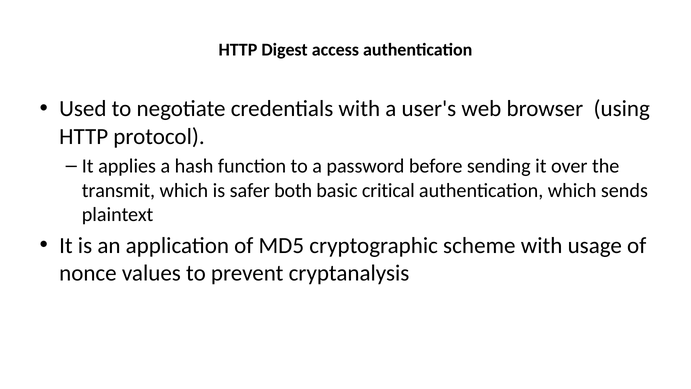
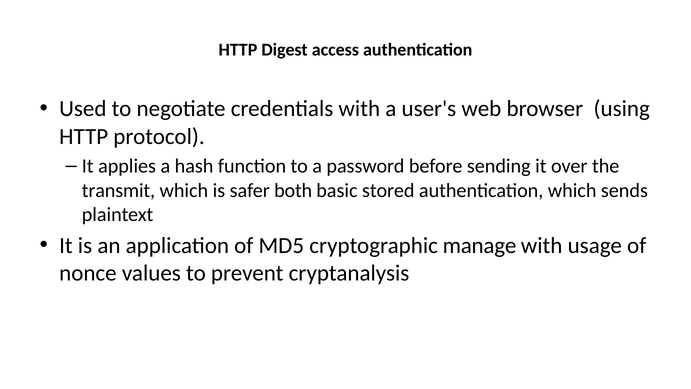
critical: critical -> stored (388, 190)
scheme: scheme -> manage (479, 245)
